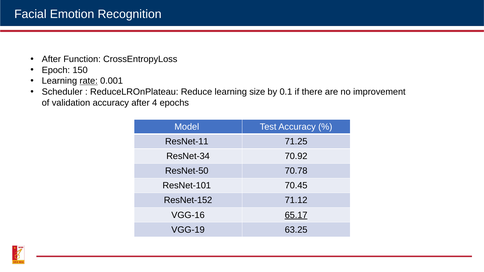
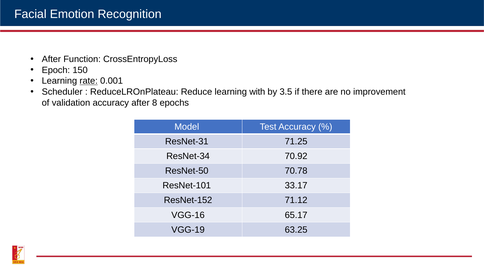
size: size -> with (257, 92)
0.1: 0.1 -> 3.5 (286, 92)
4: 4 -> 8 (155, 103)
ResNet-11: ResNet-11 -> ResNet-31 (187, 142)
70.45: 70.45 -> 33.17 (296, 186)
65.17 underline: present -> none (296, 215)
